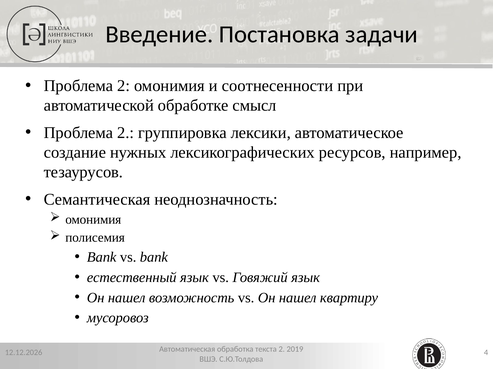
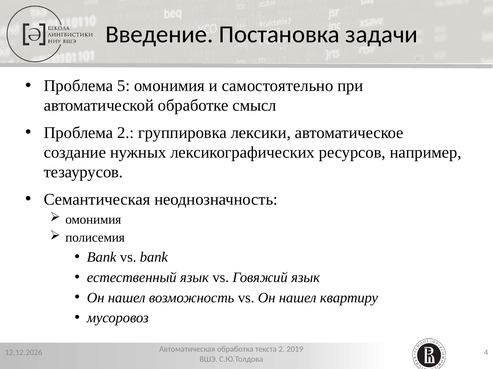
2: 2 -> 5 (124, 86)
соотнесенности: соотнесенности -> самостоятельно (278, 86)
